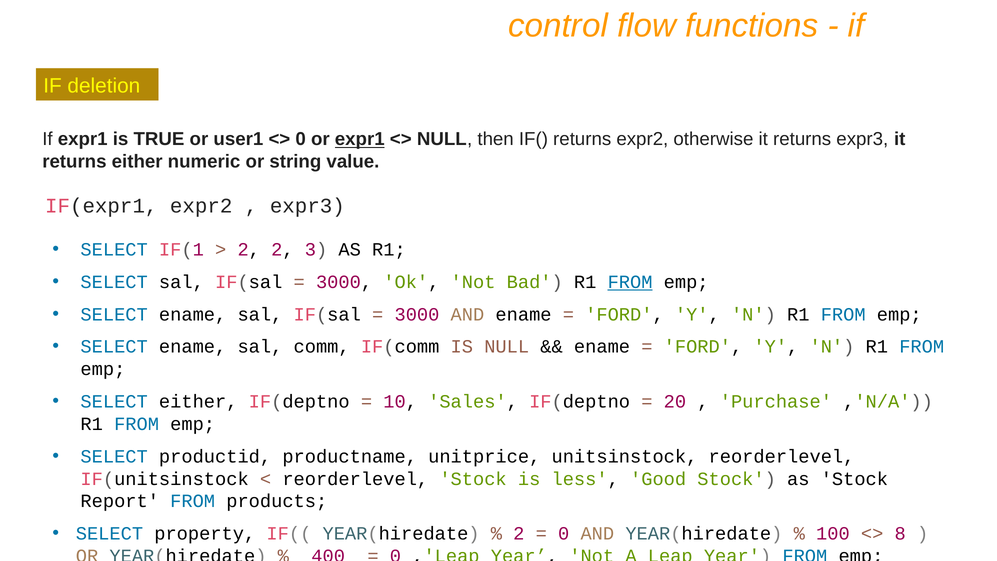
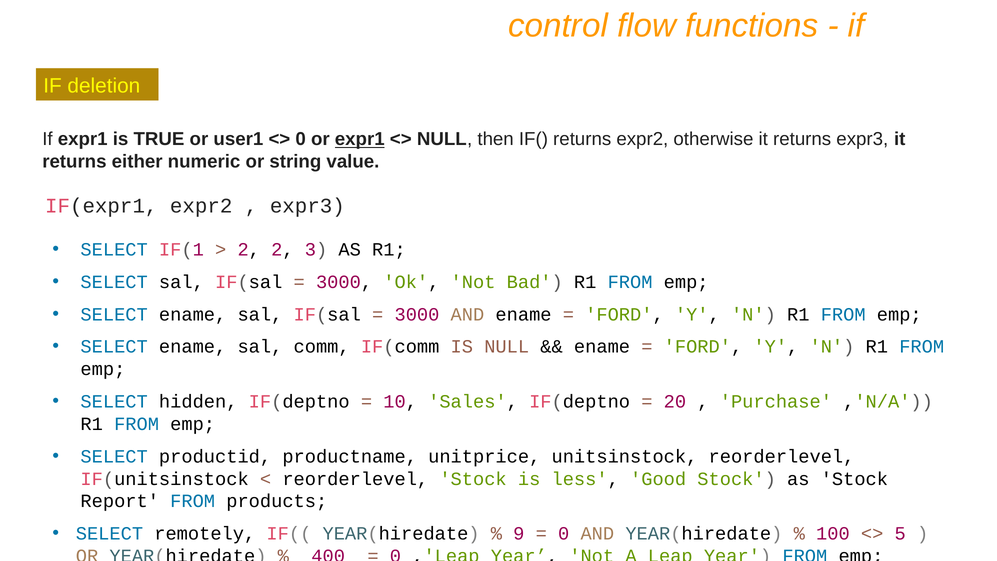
FROM underline: present -> none (630, 282)
SELECT either: either -> hidden (198, 401)
property: property -> remotely (205, 534)
2: 2 -> 9 (519, 534)
8: 8 -> 5 (900, 534)
